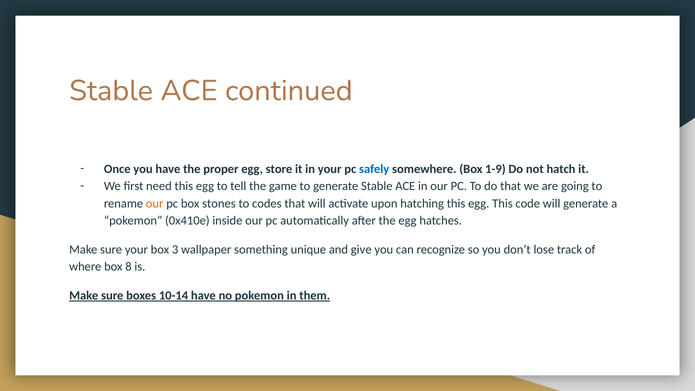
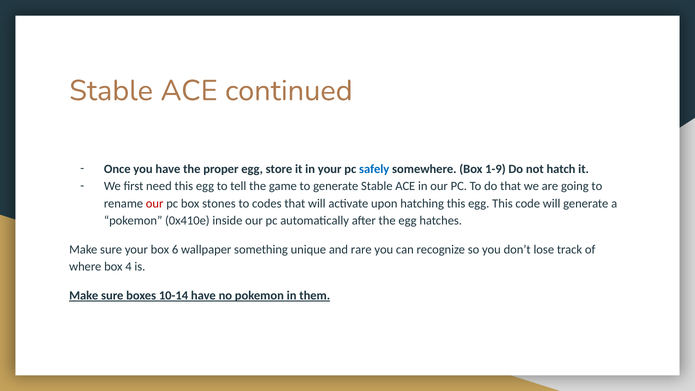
our colour: orange -> red (155, 203)
3: 3 -> 6 (175, 249)
give: give -> rare (361, 249)
8: 8 -> 4 (128, 267)
